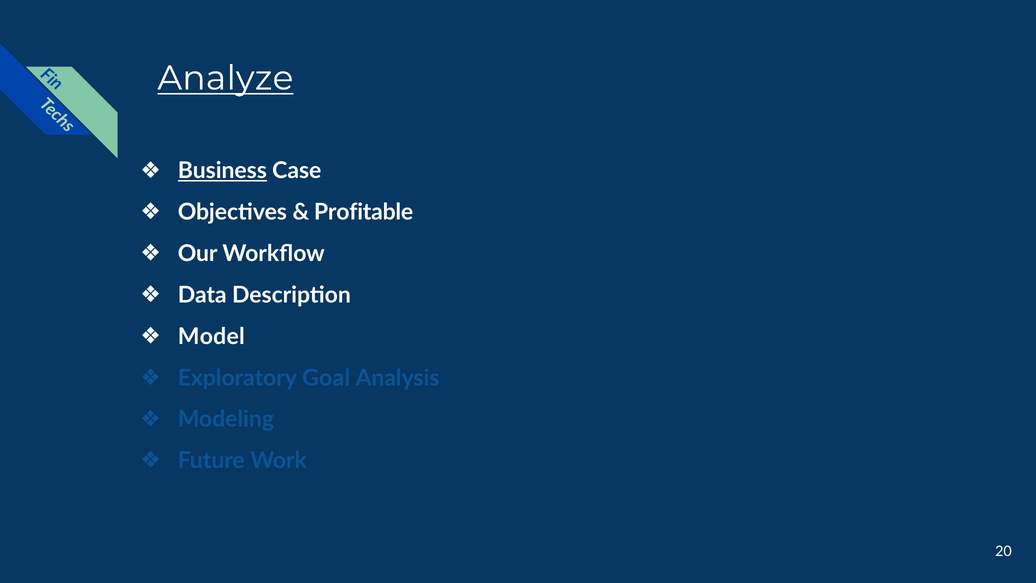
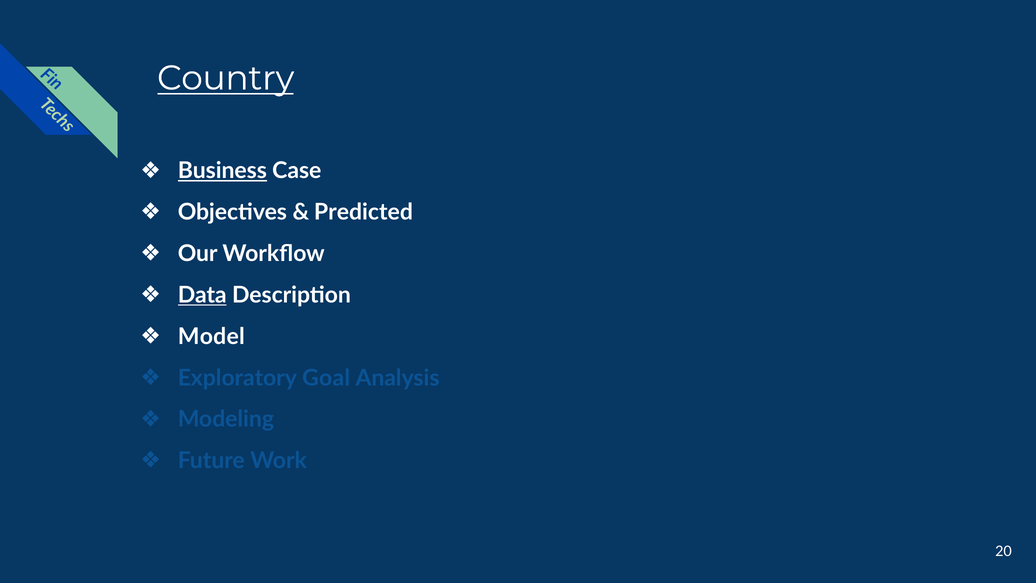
Analyze: Analyze -> Country (226, 78)
Profitable: Profitable -> Predicted (363, 212)
Data underline: none -> present (202, 295)
